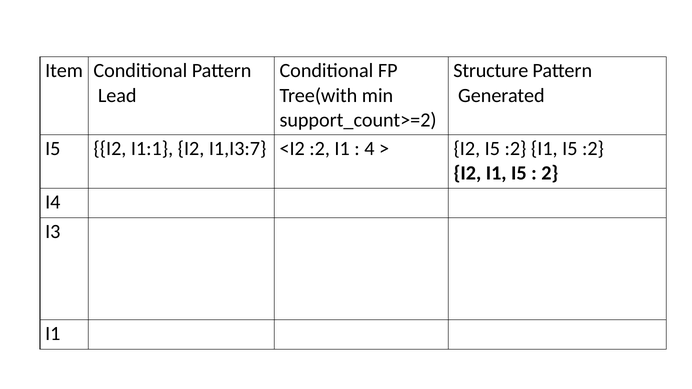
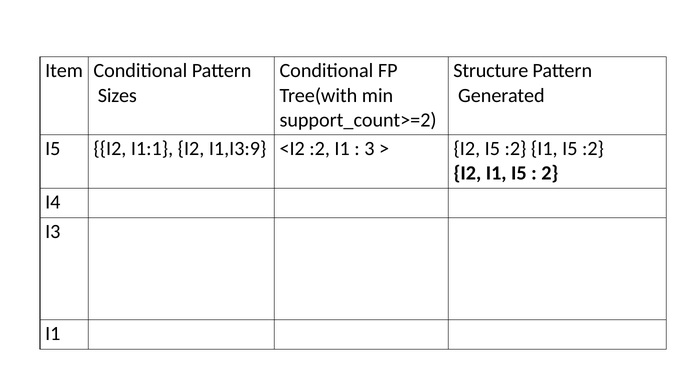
Lead: Lead -> Sizes (117, 95)
I1,I3:7: I1,I3:7 -> I1,I3:9 (238, 149)
4: 4 -> 3 (369, 149)
